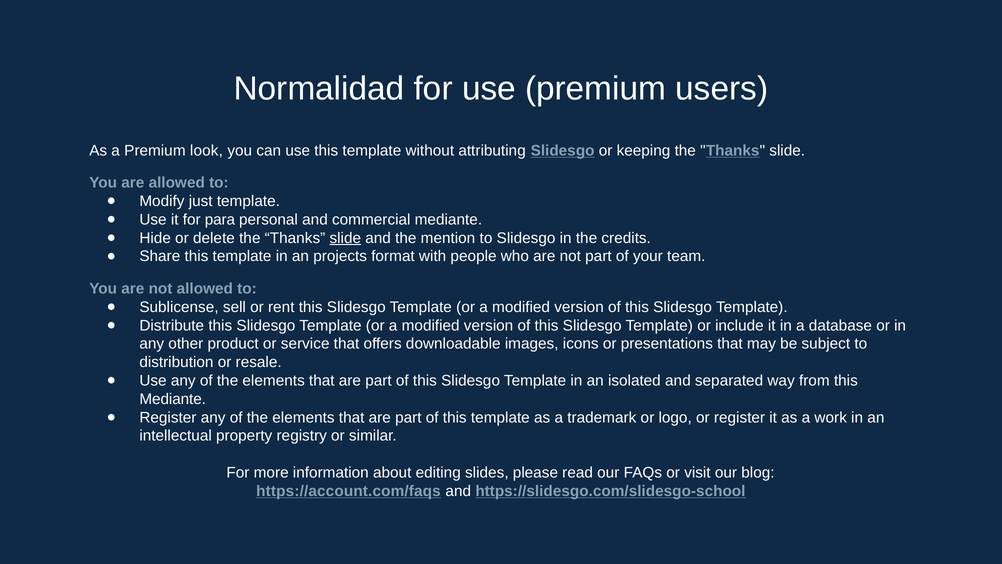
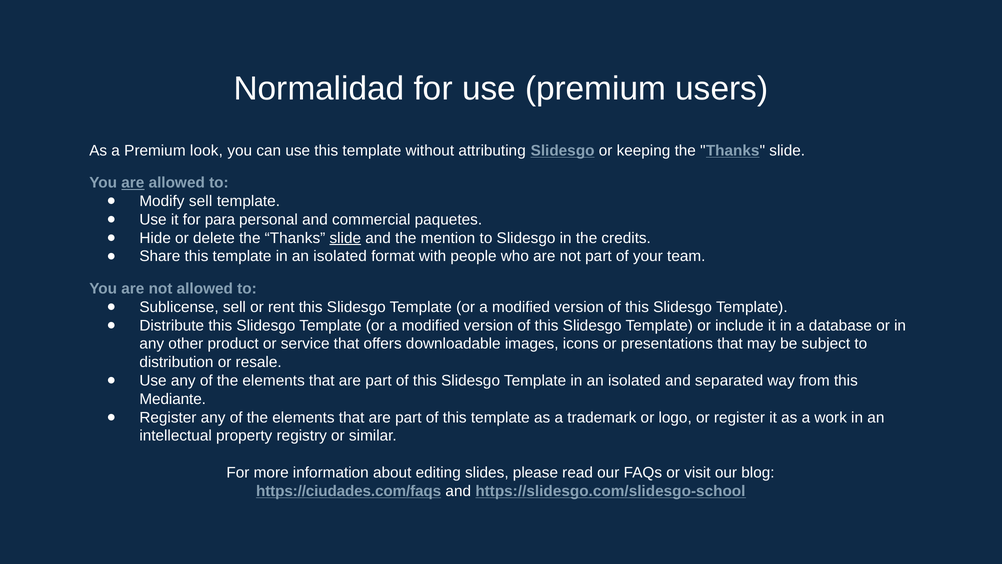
are underline: none -> present (133, 183)
Modify just: just -> sell (201, 201)
commercial mediante: mediante -> paquetes (448, 219)
projects: projects -> isolated (340, 256)
https://account.com/faqs: https://account.com/faqs -> https://ciudades.com/faqs (349, 491)
